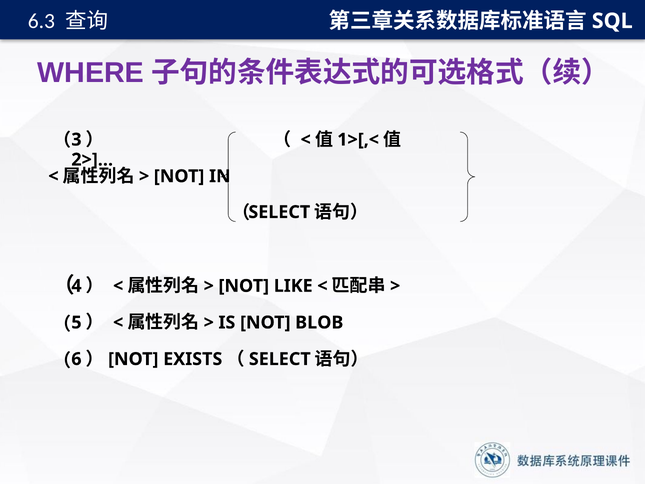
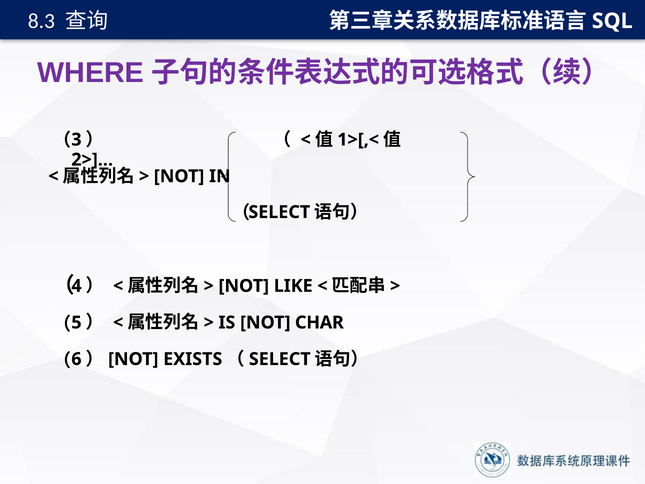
6.3: 6.3 -> 8.3 (41, 21)
BLOB: BLOB -> CHAR (319, 322)
